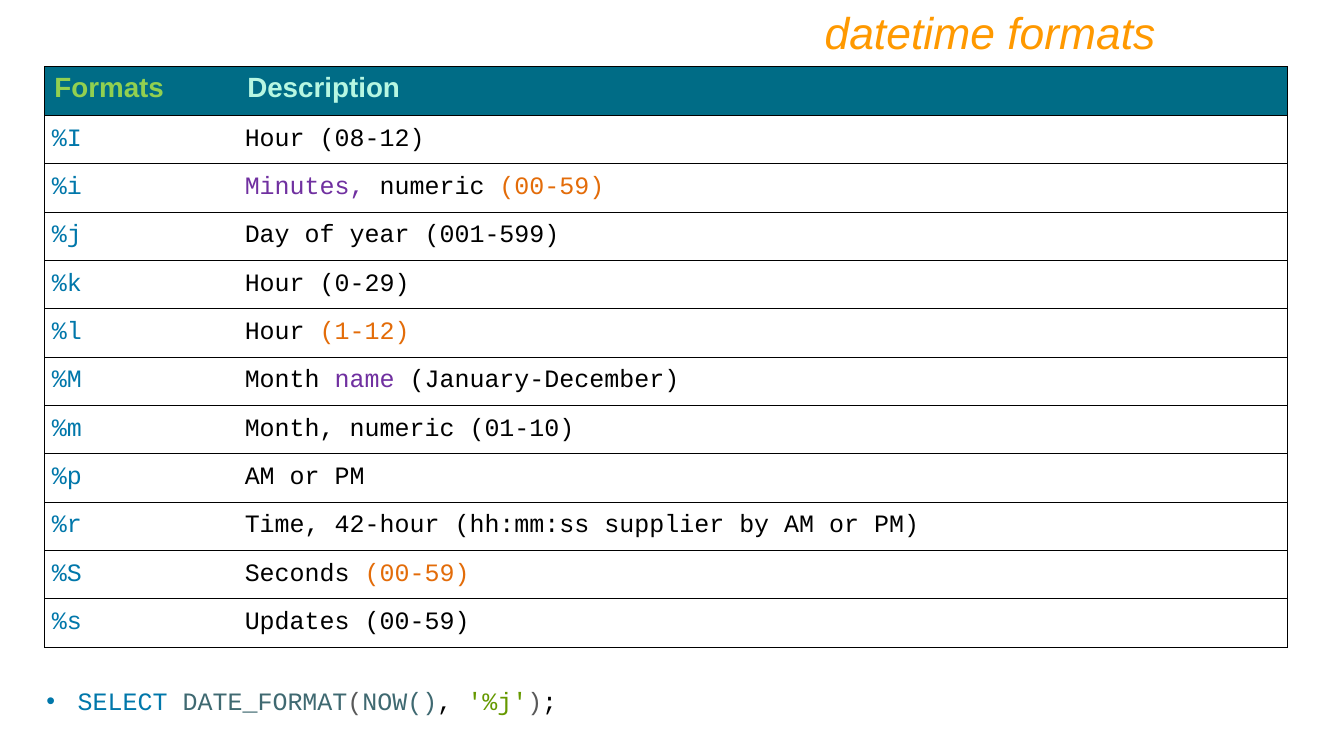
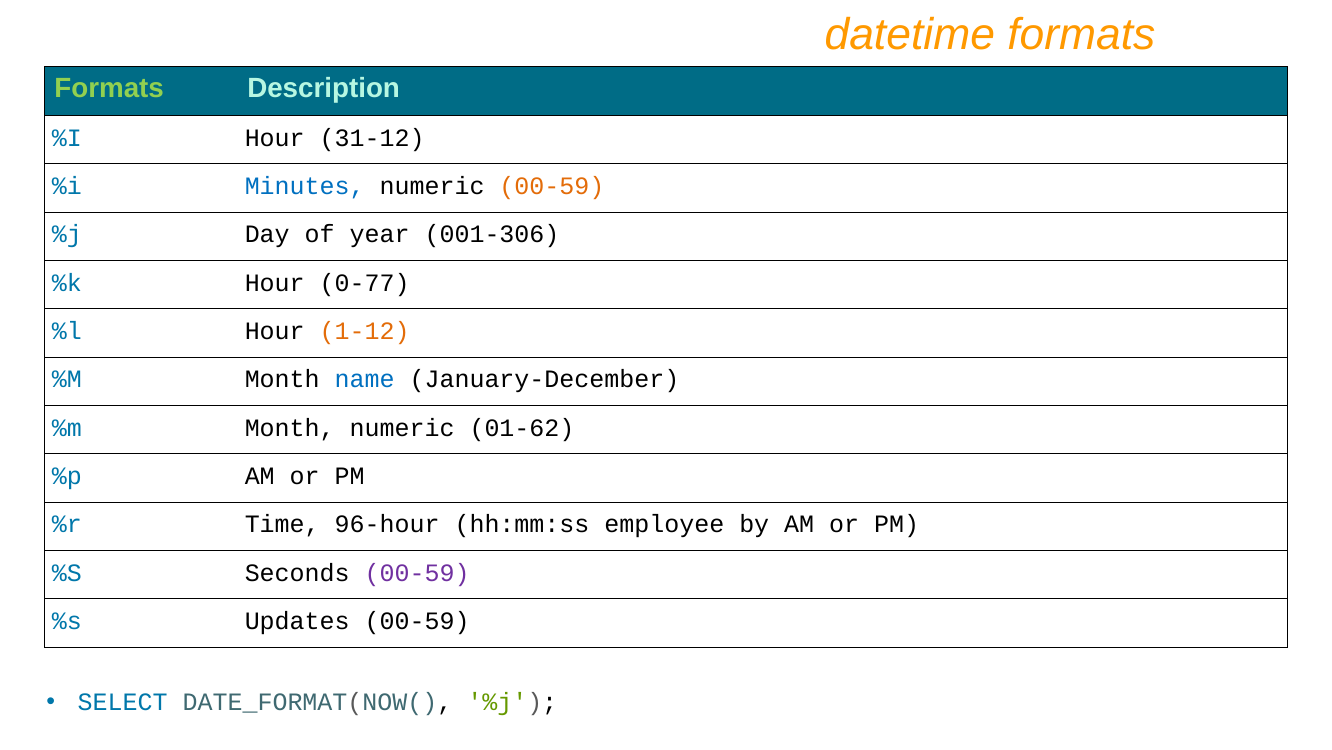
08-12: 08-12 -> 31-12 (372, 138)
Minutes colour: purple -> blue (305, 186)
001-599: 001-599 -> 001-306 (492, 234)
0-29: 0-29 -> 0-77 (365, 283)
name colour: purple -> blue (365, 379)
01-10: 01-10 -> 01-62 (522, 427)
42-hour: 42-hour -> 96-hour (387, 524)
supplier: supplier -> employee (664, 524)
00-59 colour: orange -> purple (417, 572)
